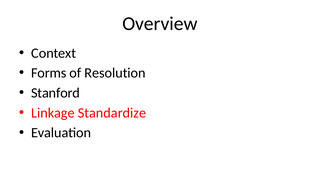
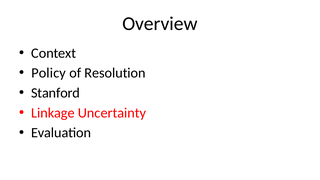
Forms: Forms -> Policy (49, 73)
Standardize: Standardize -> Uncertainty (112, 113)
